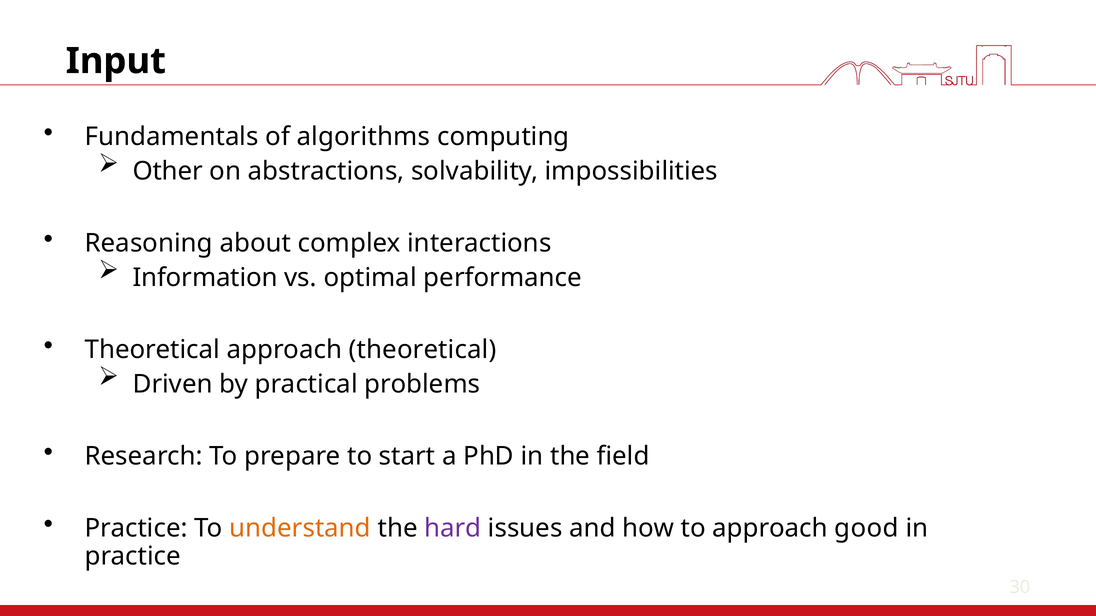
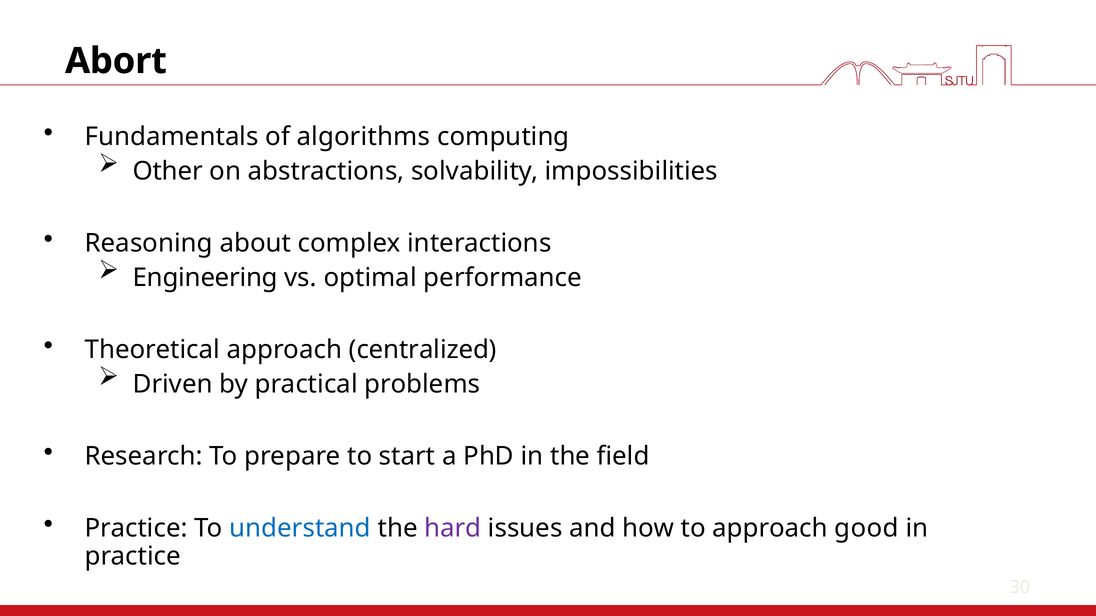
Input: Input -> Abort (116, 61)
Information: Information -> Engineering (205, 278)
approach theoretical: theoretical -> centralized (423, 350)
understand colour: orange -> blue (300, 529)
